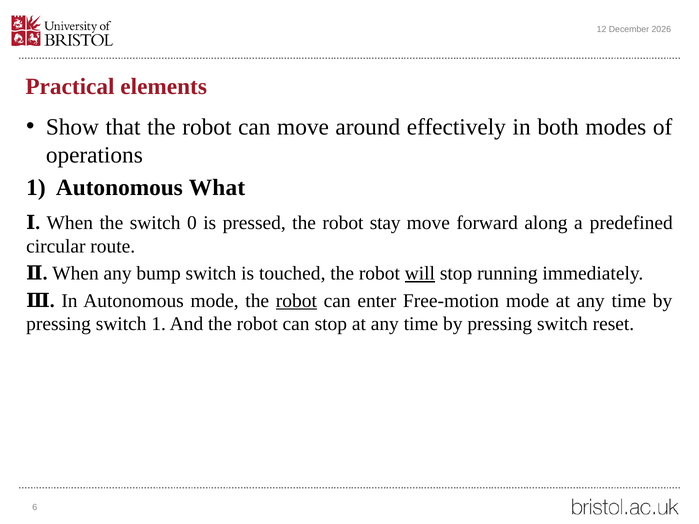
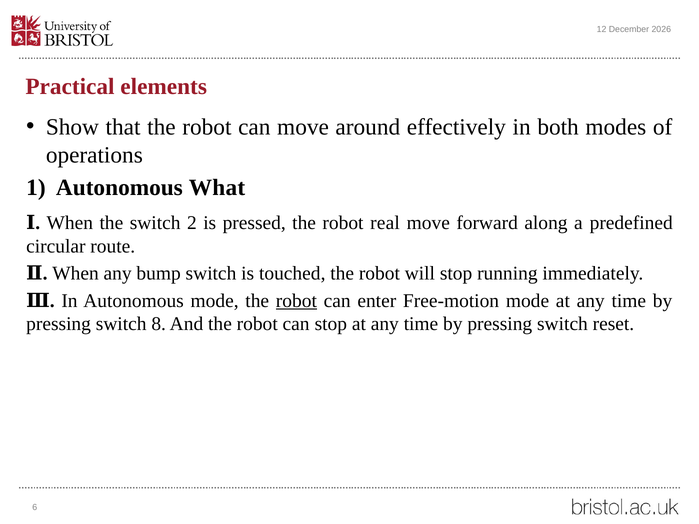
0: 0 -> 2 (192, 223)
stay: stay -> real (385, 223)
will underline: present -> none (420, 274)
switch 1: 1 -> 8 (159, 324)
